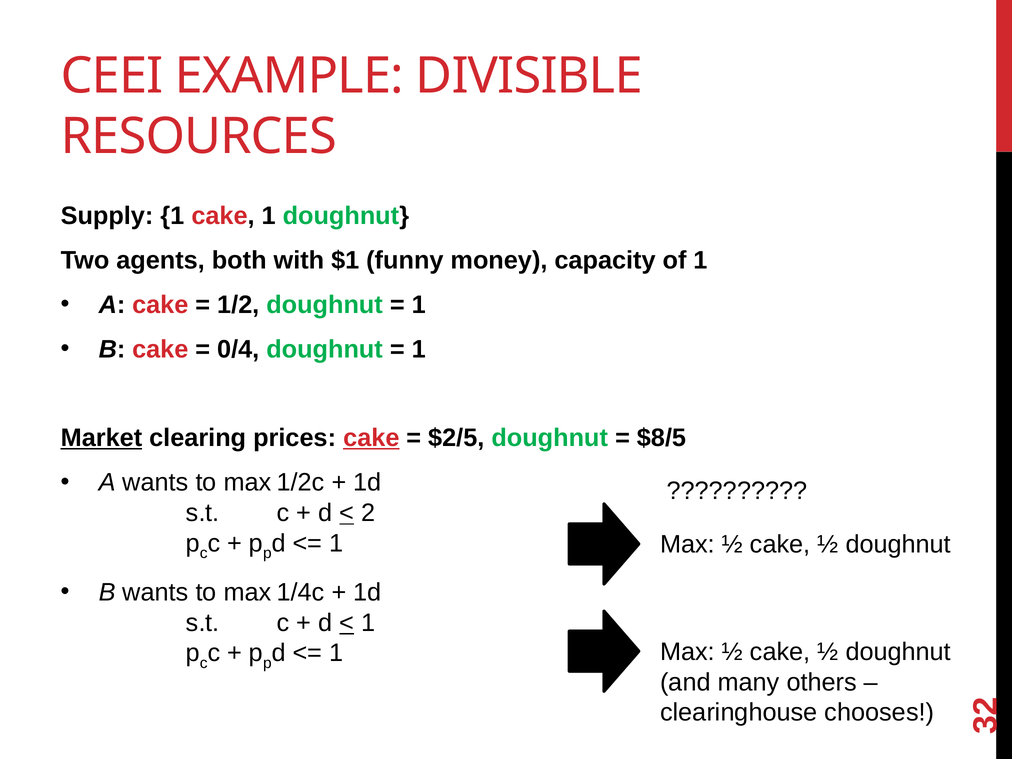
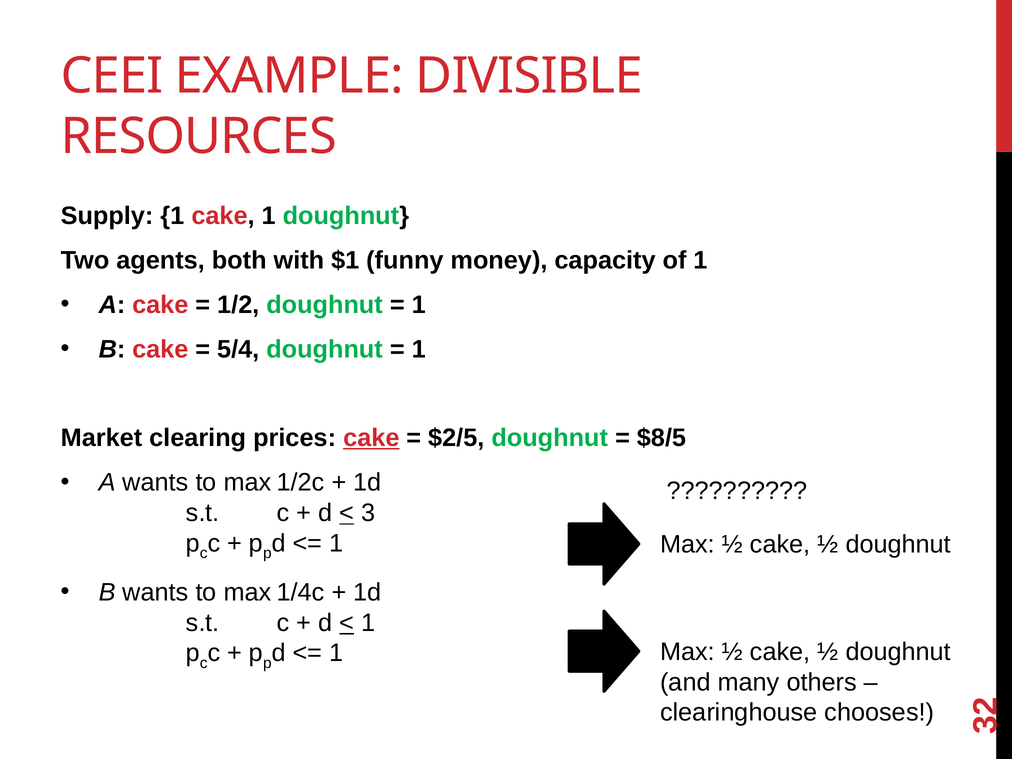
0/4: 0/4 -> 5/4 (238, 349)
Market underline: present -> none (101, 438)
2: 2 -> 3 (368, 513)
